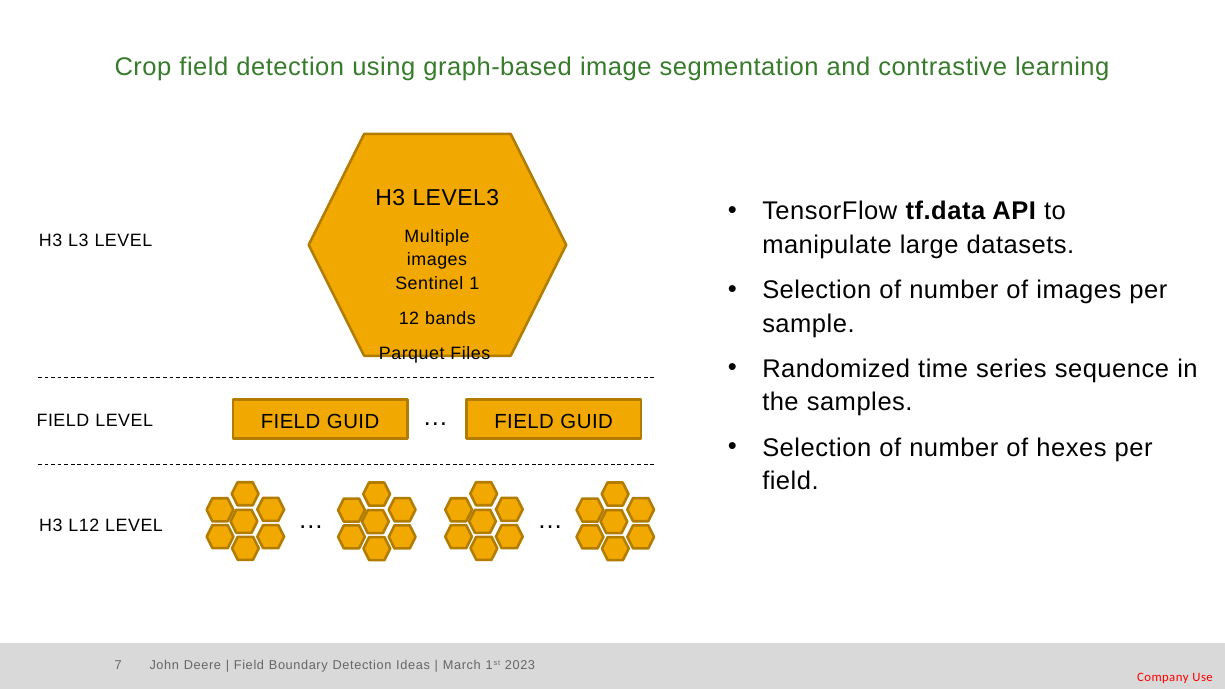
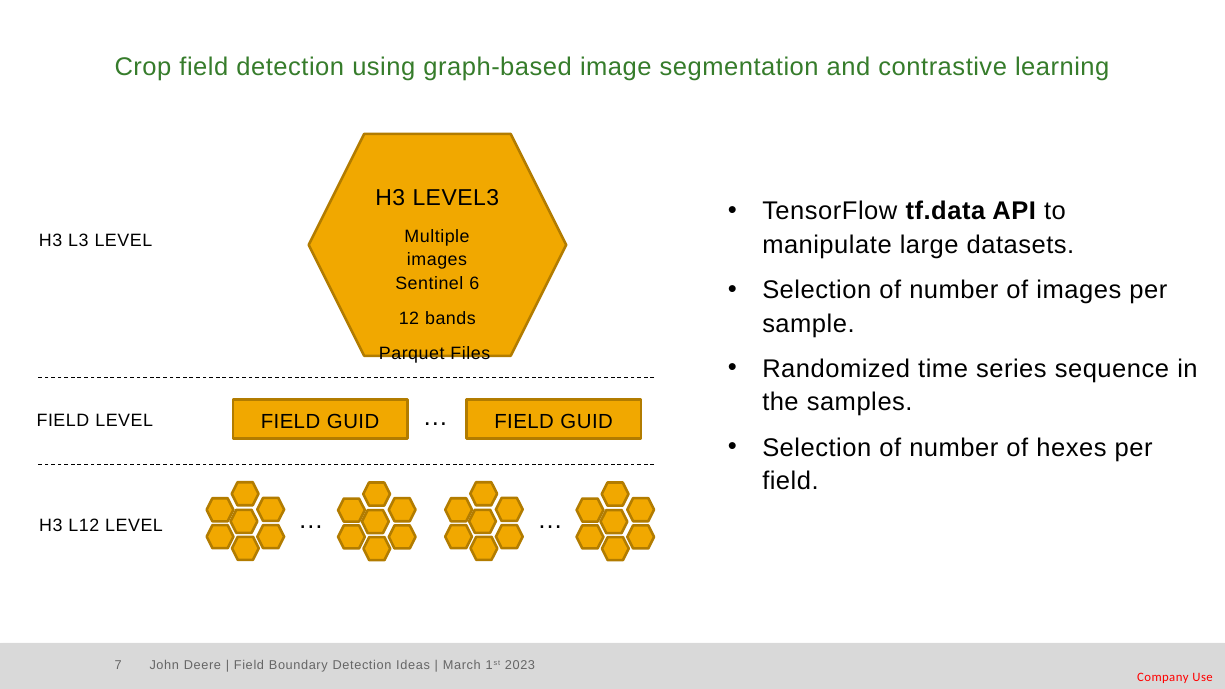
1: 1 -> 6 (474, 283)
